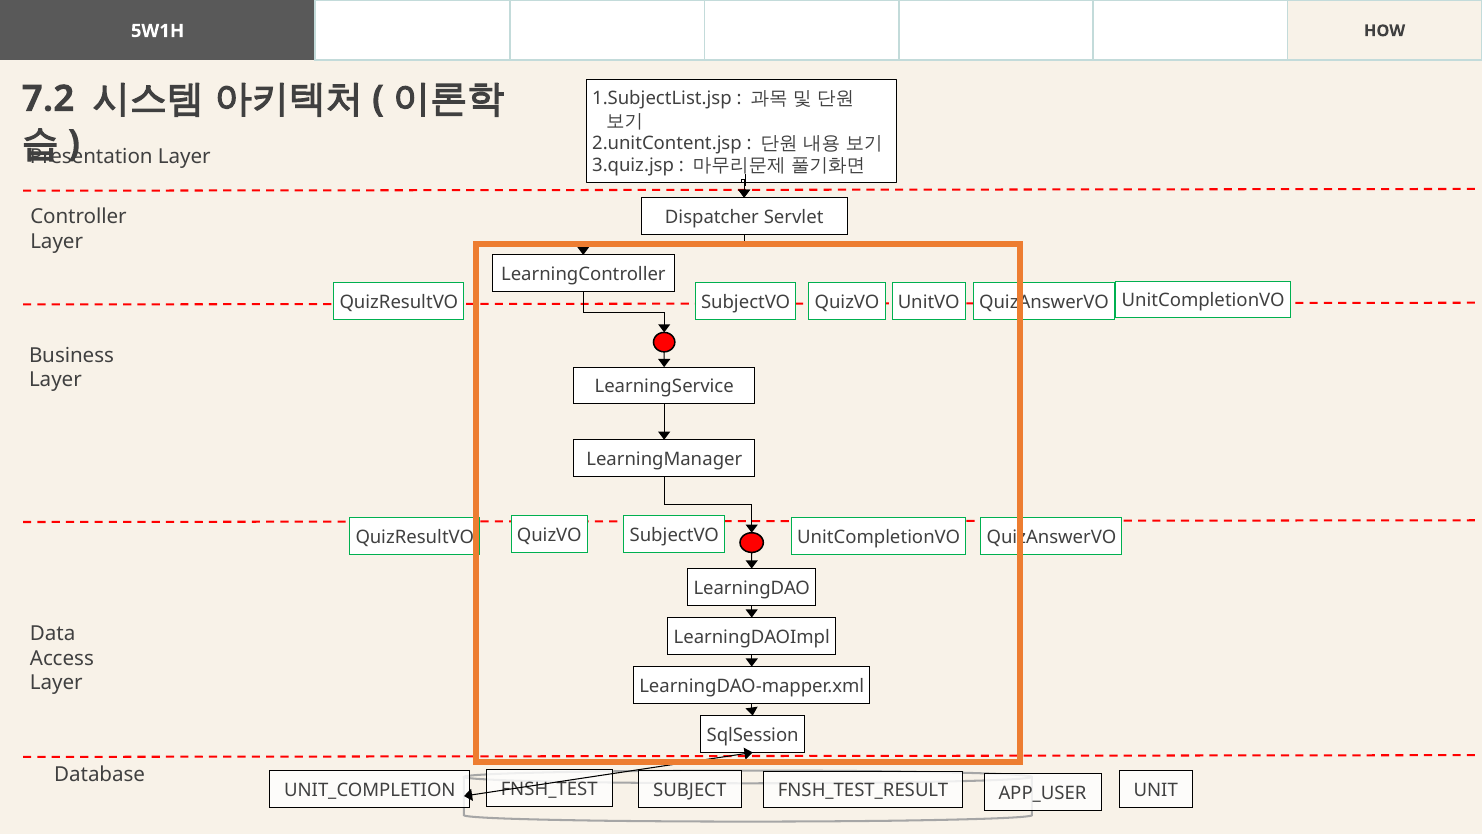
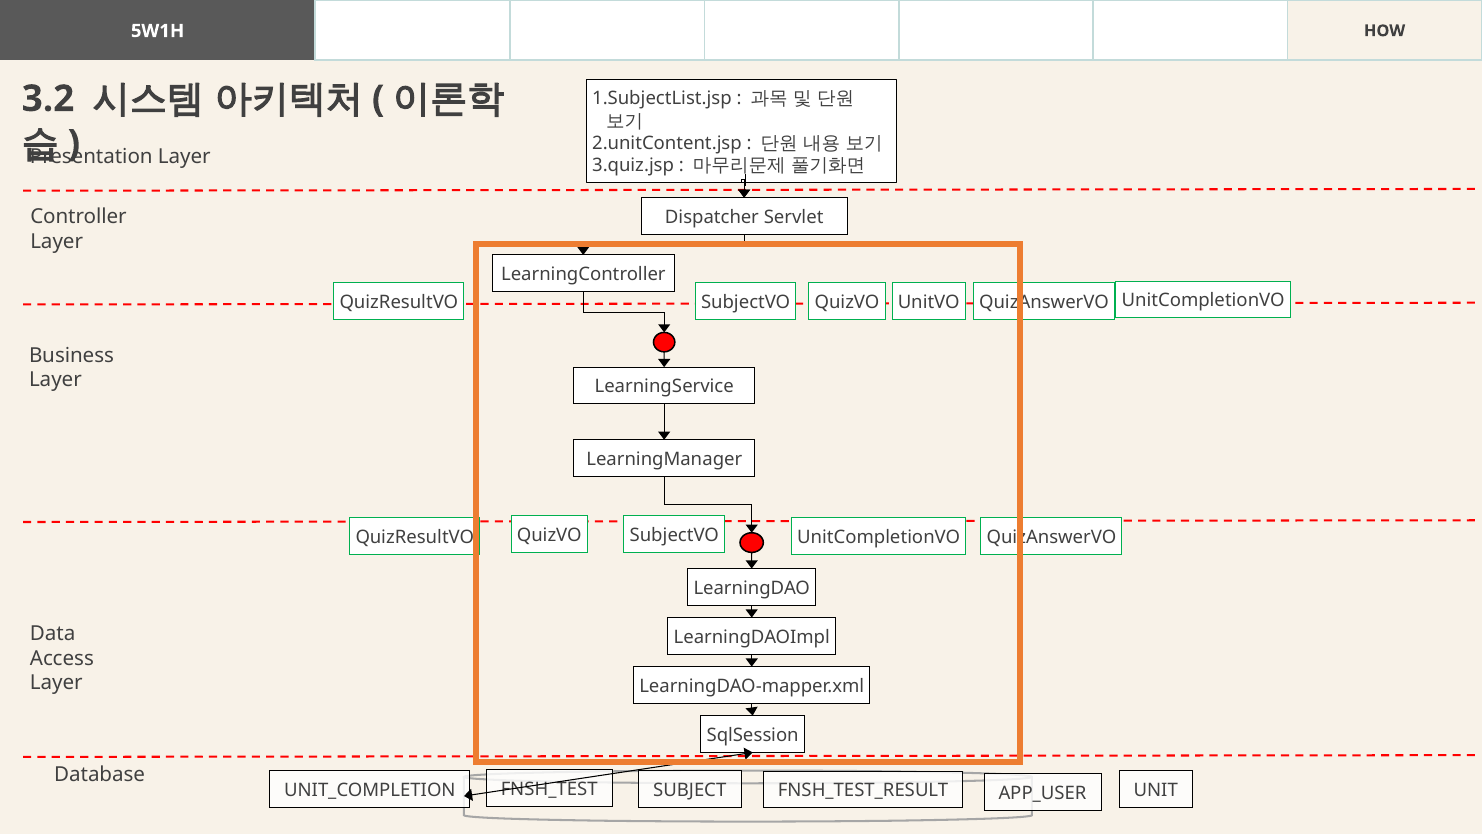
7.2: 7.2 -> 3.2 (48, 99)
